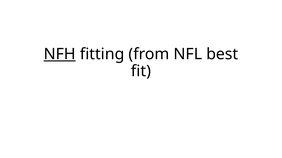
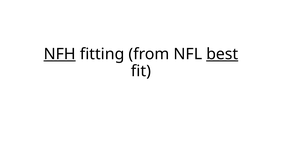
best underline: none -> present (222, 54)
